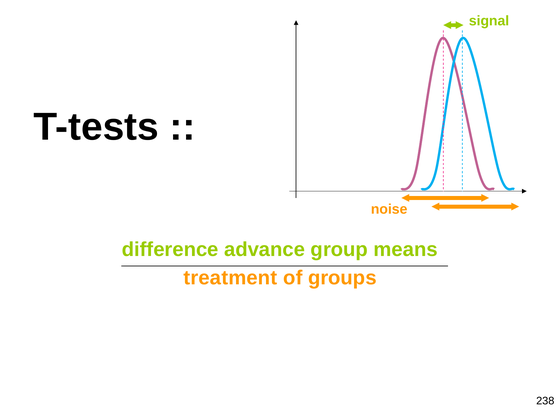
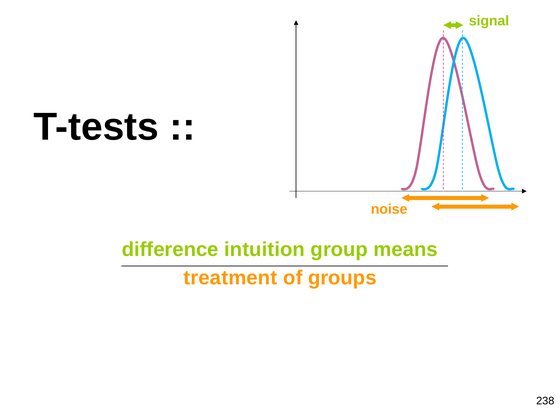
advance: advance -> intuition (265, 250)
